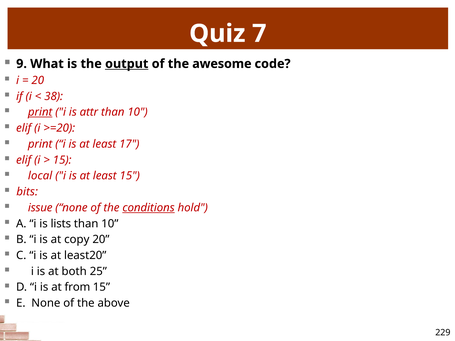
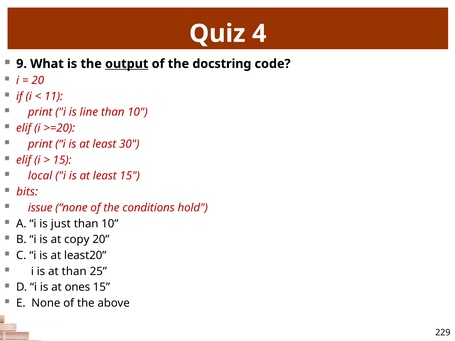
7: 7 -> 4 (259, 34)
awesome: awesome -> docstring (222, 64)
38: 38 -> 11 (54, 96)
print underline: present -> none (40, 112)
attr: attr -> line (89, 112)
17: 17 -> 30 (129, 144)
conditions underline: present -> none (149, 208)
lists: lists -> just (61, 224)
at both: both -> than (74, 272)
from: from -> ones (77, 287)
